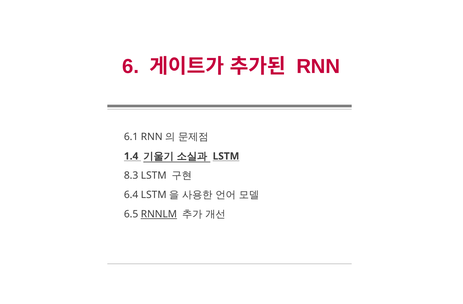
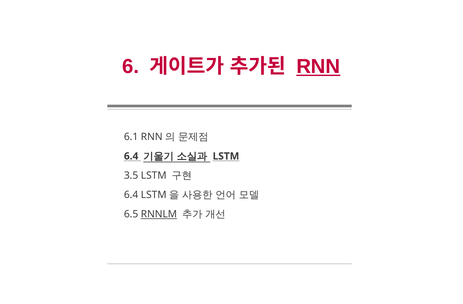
RNN underline: none -> present (318, 67)
1.4: 1.4 -> 6.4 (131, 156)
8.3: 8.3 -> 3.5 (131, 176)
